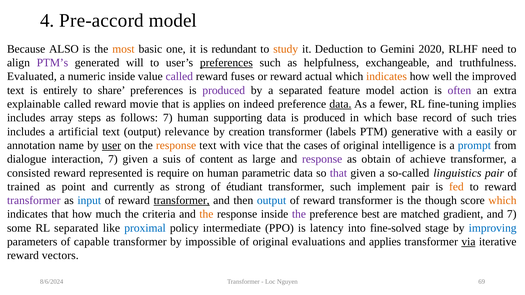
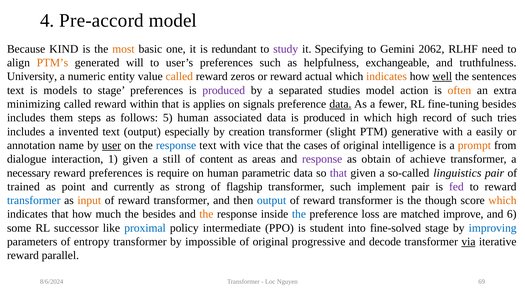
ALSO: ALSO -> KIND (64, 49)
study colour: orange -> purple (286, 49)
Deduction: Deduction -> Specifying (339, 49)
2020: 2020 -> 2062 (431, 49)
PTM’s colour: purple -> orange (52, 63)
preferences underline: present -> none (226, 63)
Evaluated: Evaluated -> University (32, 77)
numeric inside: inside -> entity (122, 77)
called colour: purple -> orange (179, 77)
fuses: fuses -> zeros (243, 77)
well underline: none -> present (442, 77)
improved: improved -> sentences (494, 77)
entirely: entirely -> models (60, 90)
to share: share -> stage (112, 90)
feature: feature -> studies (344, 90)
often colour: purple -> orange (459, 90)
explainable: explainable -> minimizing (34, 104)
movie: movie -> within (144, 104)
indeed: indeed -> signals (259, 104)
fine-tuning implies: implies -> besides (499, 104)
array: array -> them (62, 118)
follows 7: 7 -> 5 (168, 118)
supporting: supporting -> associated (238, 118)
base: base -> high (407, 118)
artificial: artificial -> invented (78, 132)
relevance: relevance -> especially (187, 132)
labels: labels -> slight (341, 132)
response colour: orange -> blue (176, 146)
prompt colour: blue -> orange (474, 146)
interaction 7: 7 -> 1 (113, 159)
suis: suis -> still (172, 159)
large: large -> areas (264, 159)
consisted: consisted -> necessary (29, 173)
reward represented: represented -> preferences (116, 173)
étudiant: étudiant -> flagship (244, 187)
fed colour: orange -> purple (456, 187)
transformer colour: purple -> blue (34, 201)
input colour: blue -> orange (89, 201)
transformer underline: present -> none (182, 201)
the criteria: criteria -> besides (159, 214)
the colour: purple -> blue (299, 214)
best: best -> loss (371, 214)
gradient: gradient -> improve (463, 214)
and 7: 7 -> 6 (512, 214)
RL separated: separated -> successor (76, 228)
latency: latency -> student (327, 228)
capable: capable -> entropy (92, 242)
evaluations: evaluations -> progressive (319, 242)
and applies: applies -> decode (385, 242)
vectors: vectors -> parallel (60, 256)
